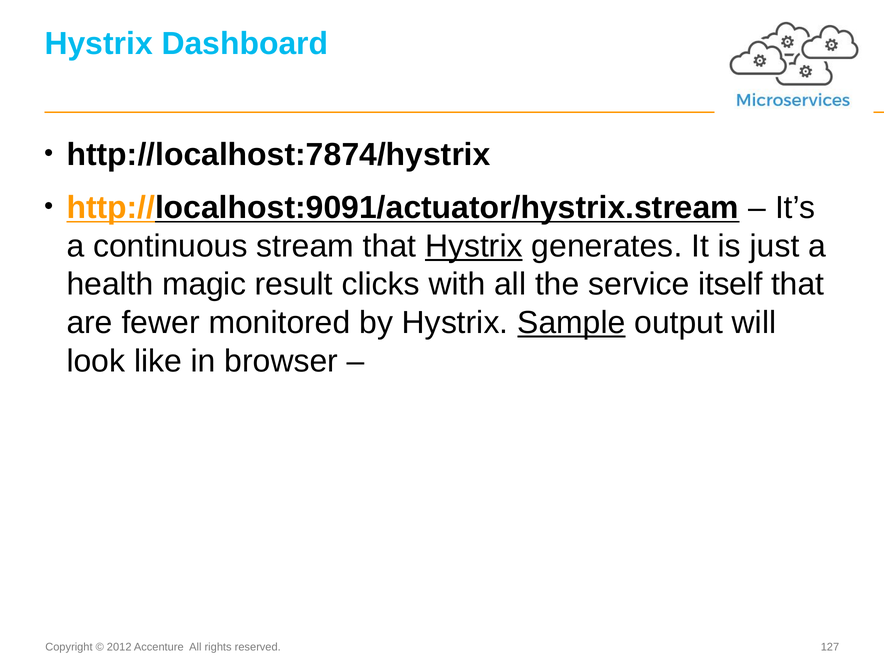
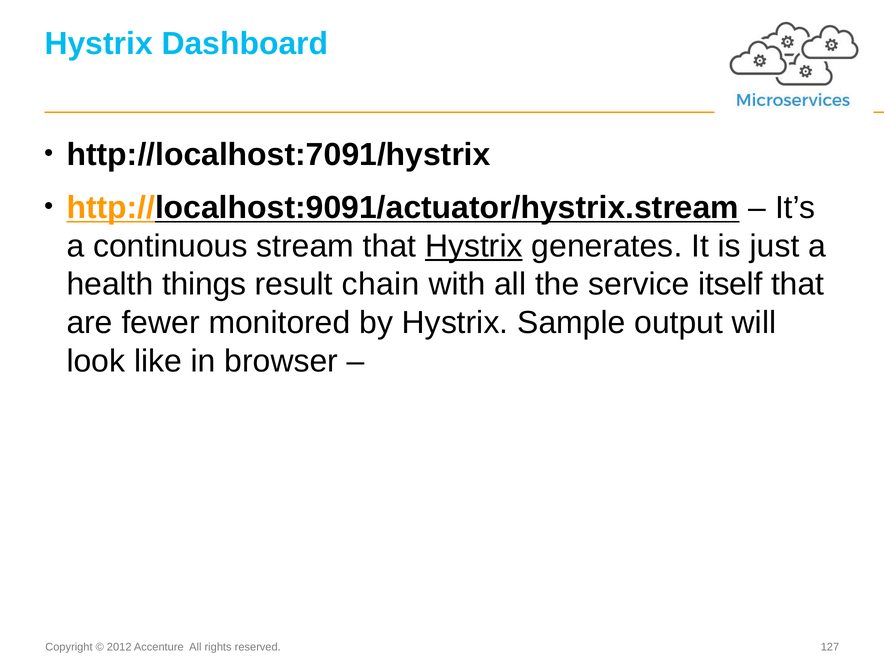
http://localhost:7874/hystrix: http://localhost:7874/hystrix -> http://localhost:7091/hystrix (279, 155)
magic: magic -> things (204, 284)
clicks: clicks -> chain (381, 284)
Sample underline: present -> none (571, 323)
